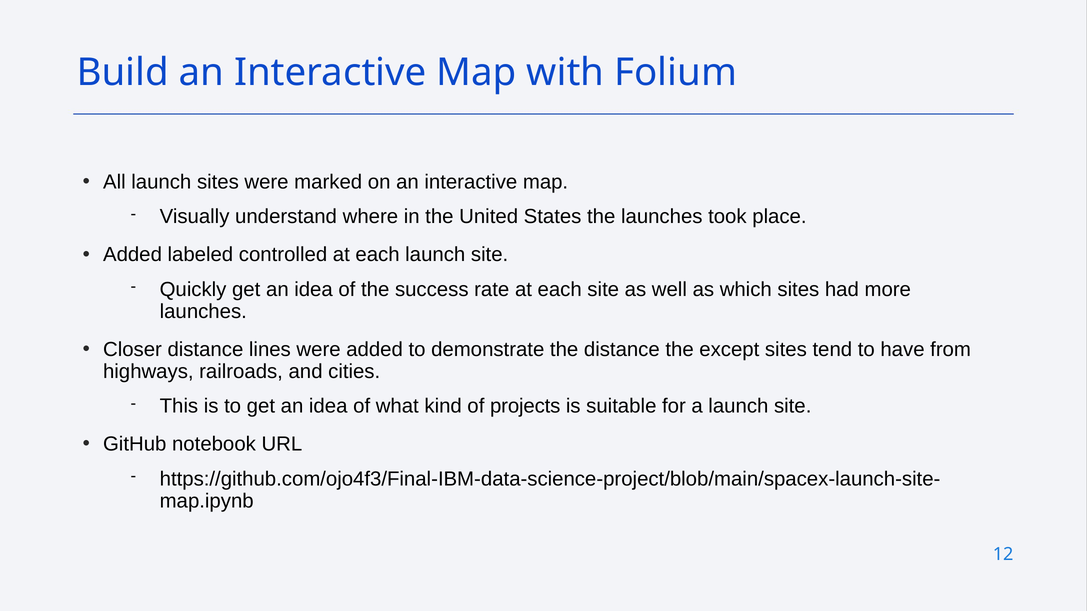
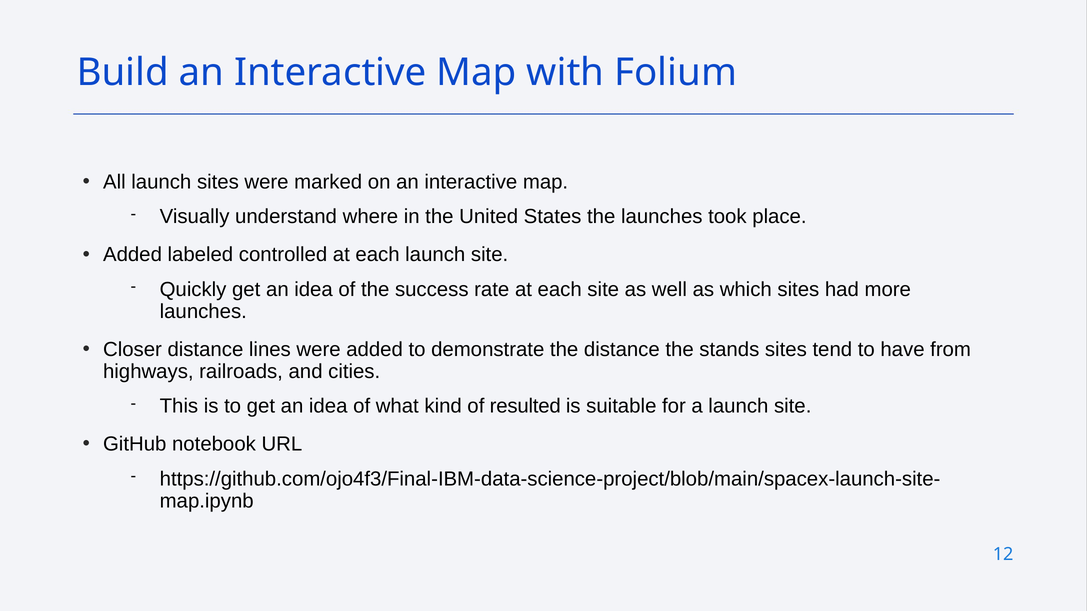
except: except -> stands (729, 350)
projects: projects -> resulted (525, 406)
